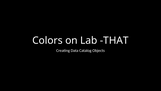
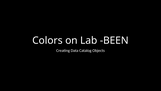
THAT: THAT -> BEEN (114, 40)
